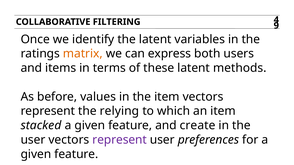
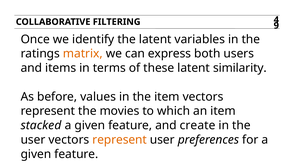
methods: methods -> similarity (240, 68)
relying: relying -> movies (120, 111)
represent colour: purple -> orange (120, 140)
